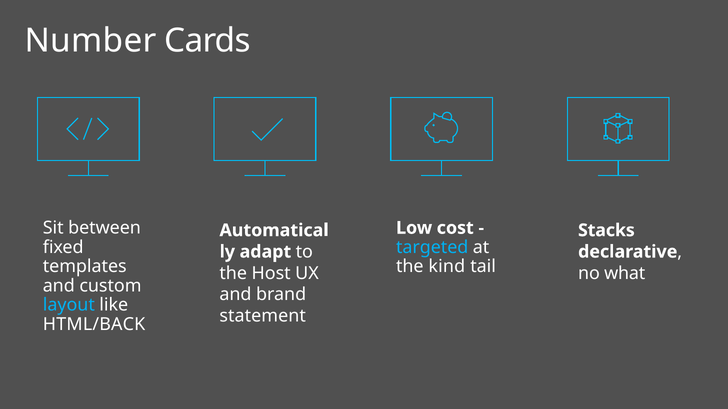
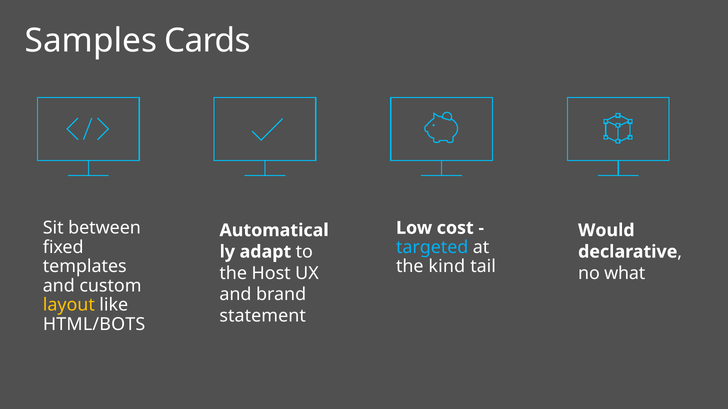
Number: Number -> Samples (91, 41)
Stacks: Stacks -> Would (606, 231)
layout colour: light blue -> yellow (69, 305)
HTML/BACK: HTML/BACK -> HTML/BOTS (94, 325)
